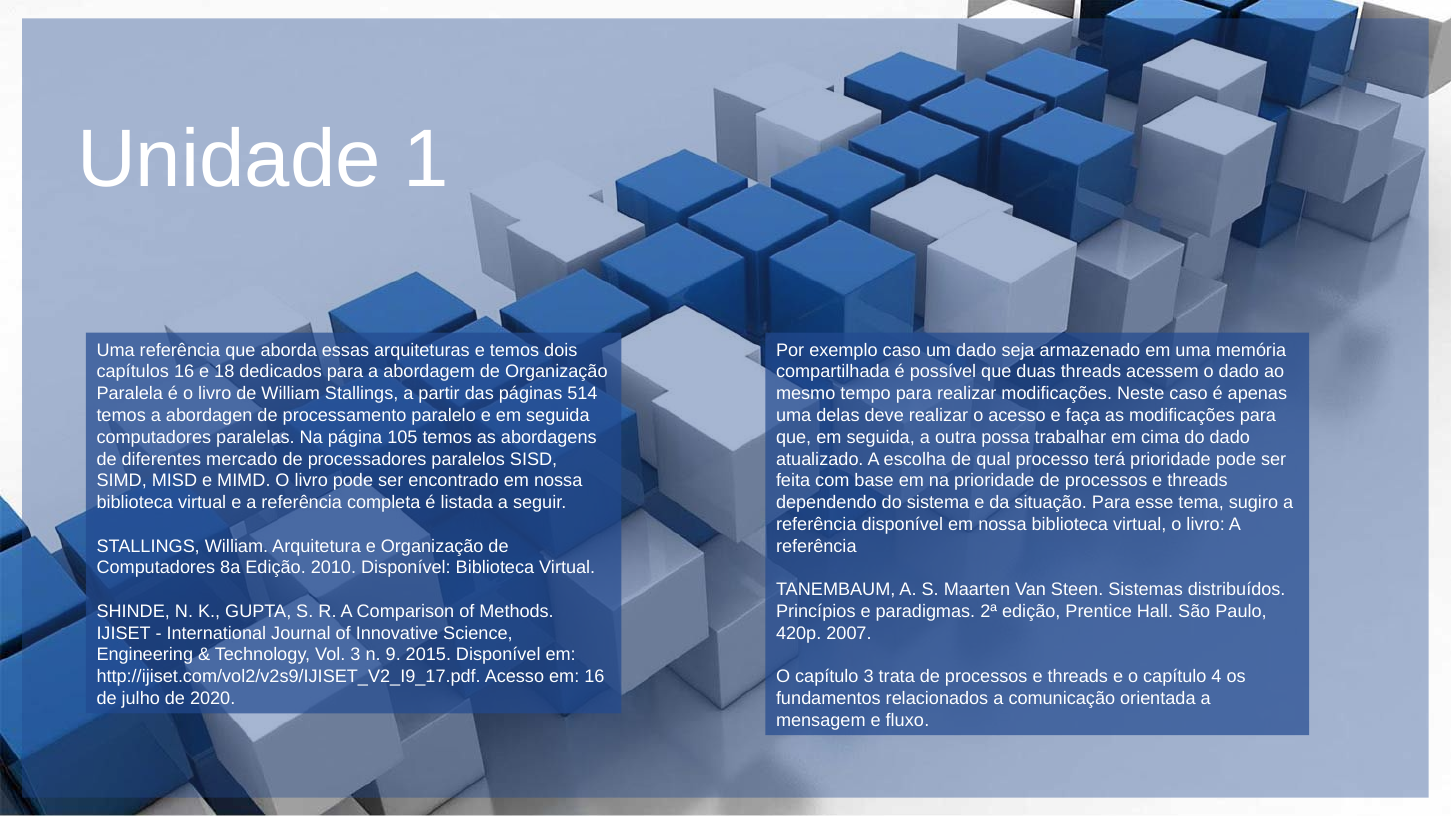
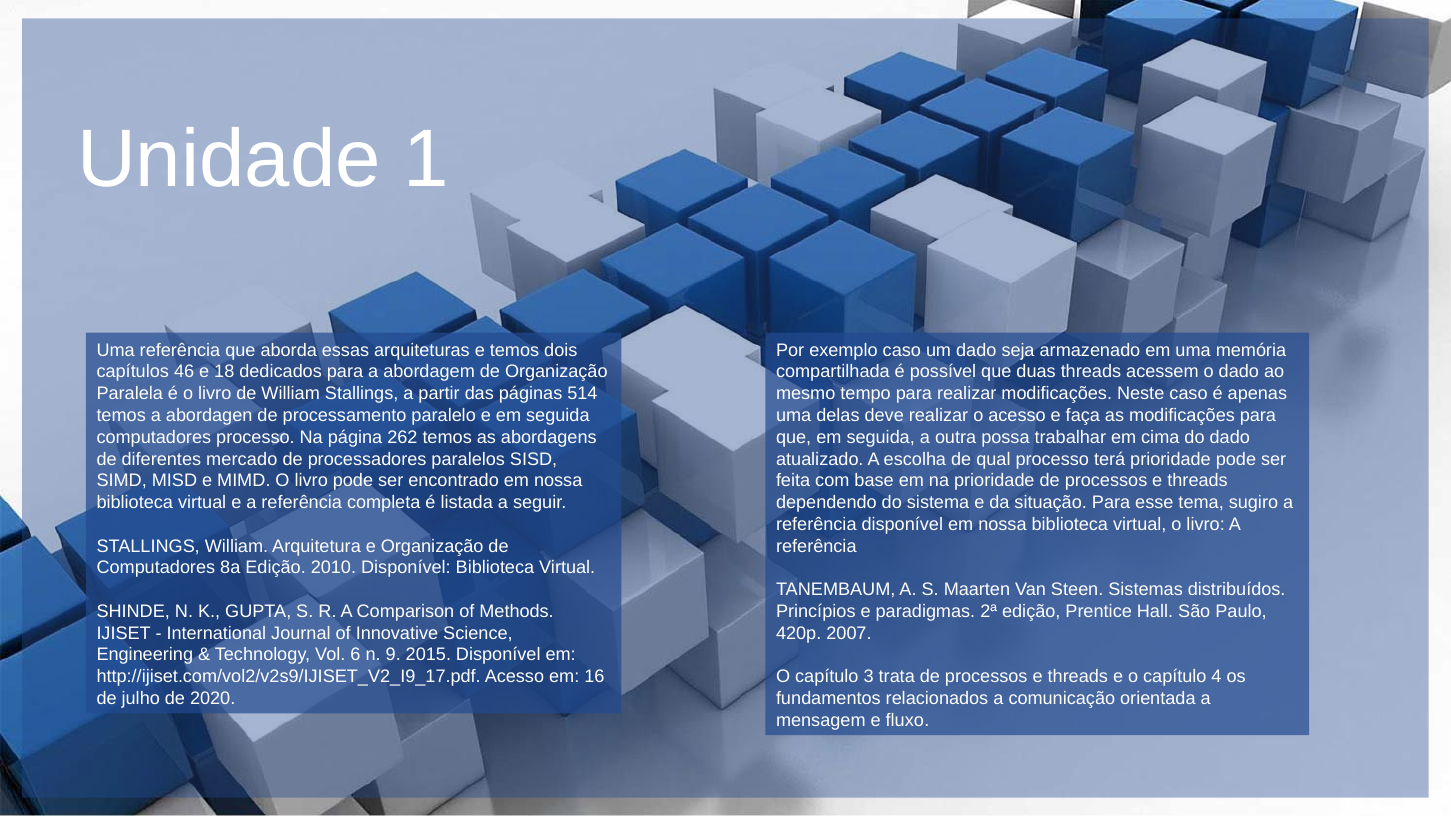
capítulos 16: 16 -> 46 (184, 372)
computadores paralelas: paralelas -> processo (255, 437)
105: 105 -> 262 (402, 437)
Vol 3: 3 -> 6 (355, 655)
